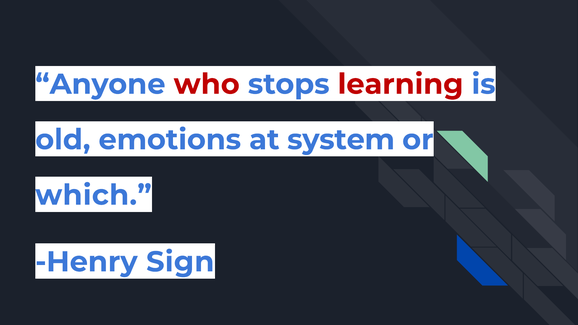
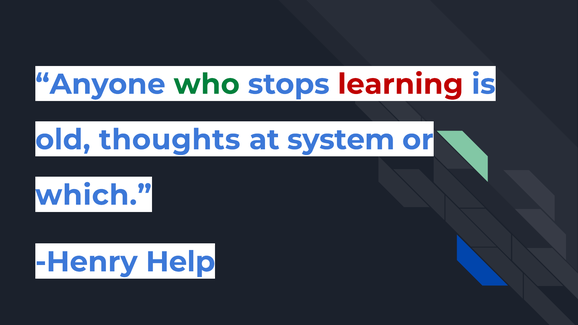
who colour: red -> green (207, 84)
emotions: emotions -> thoughts (170, 140)
Sign: Sign -> Help (180, 262)
